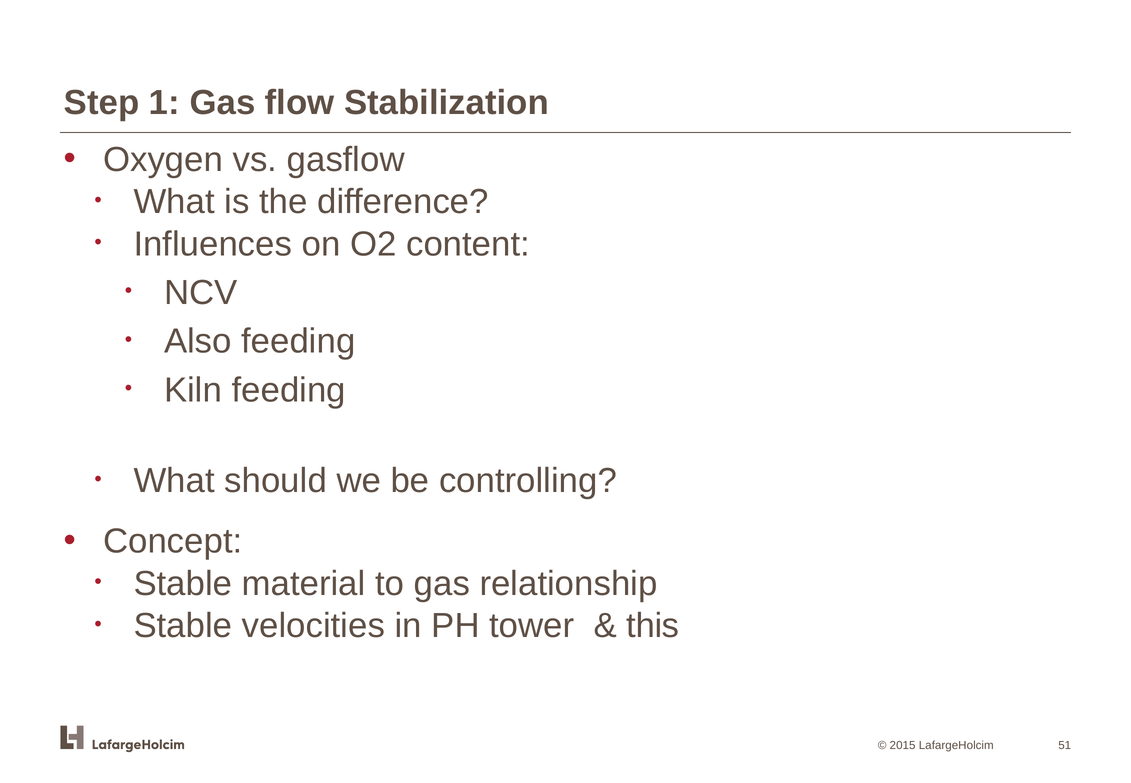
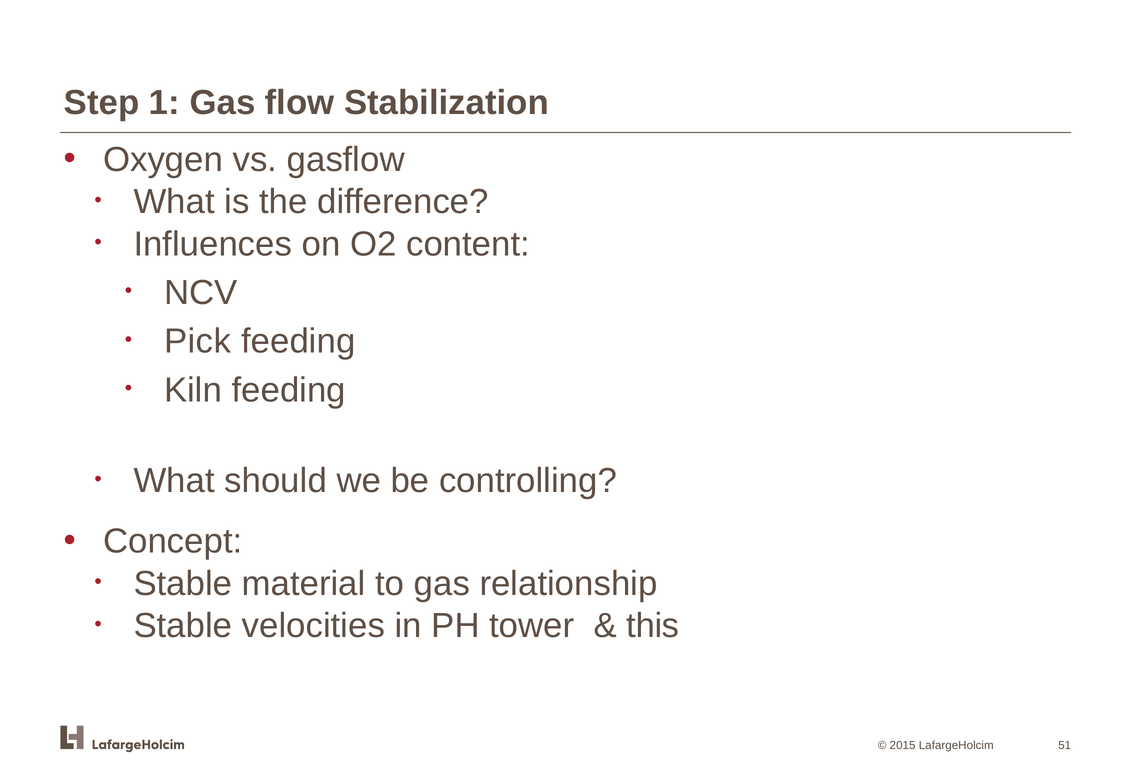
Also: Also -> Pick (198, 341)
